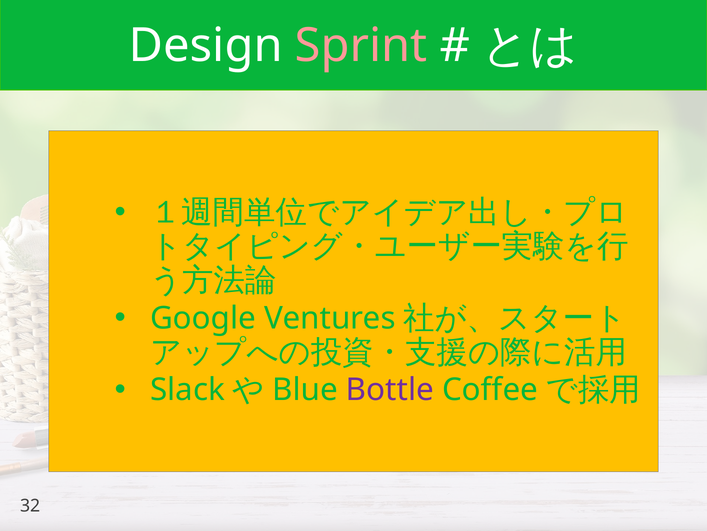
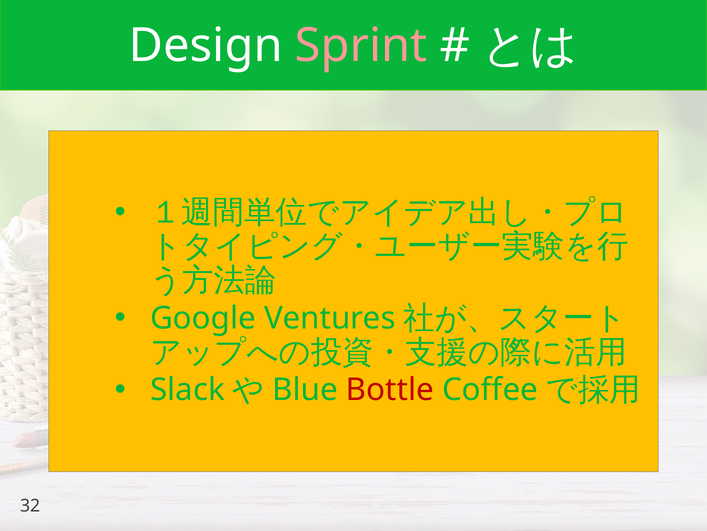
Bottle colour: purple -> red (390, 389)
